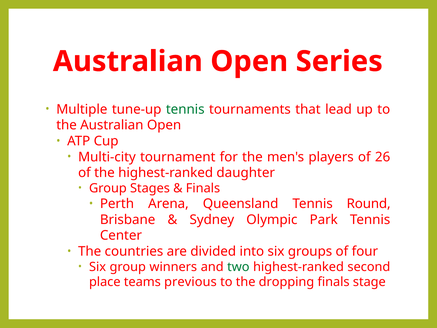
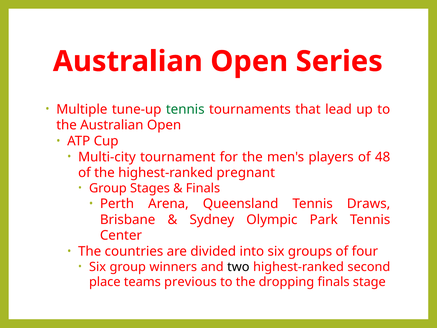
26: 26 -> 48 (383, 157)
daughter: daughter -> pregnant (246, 173)
Round: Round -> Draws (369, 204)
two colour: green -> black (238, 267)
